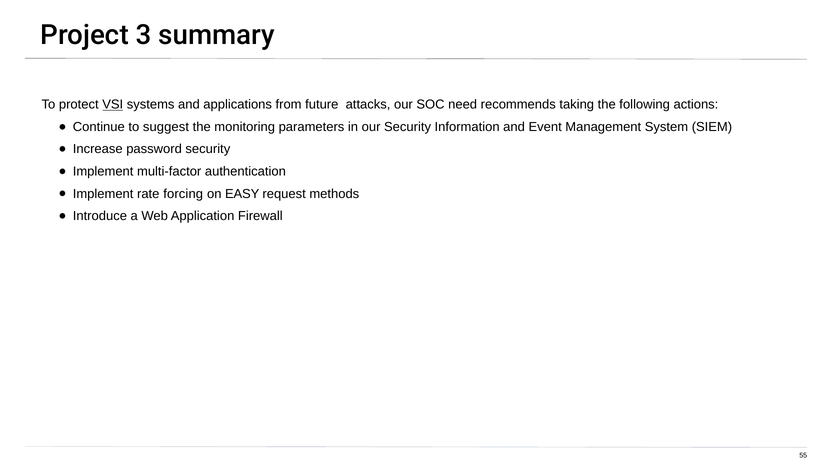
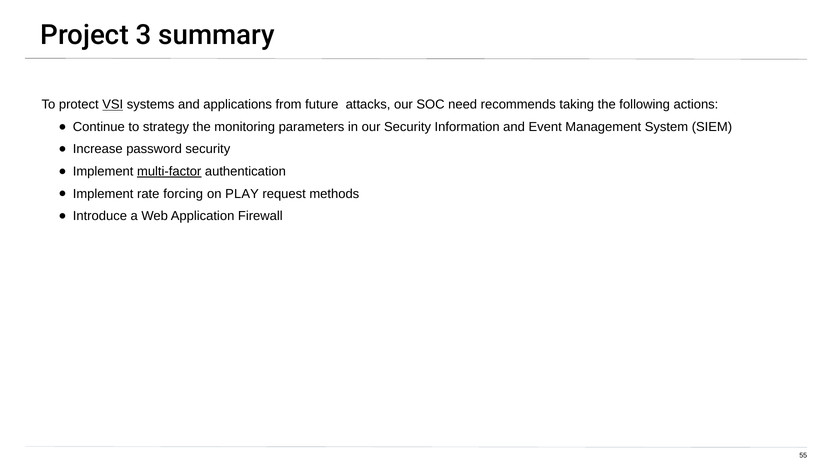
suggest: suggest -> strategy (166, 127)
multi-factor underline: none -> present (169, 172)
EASY: EASY -> PLAY (242, 194)
